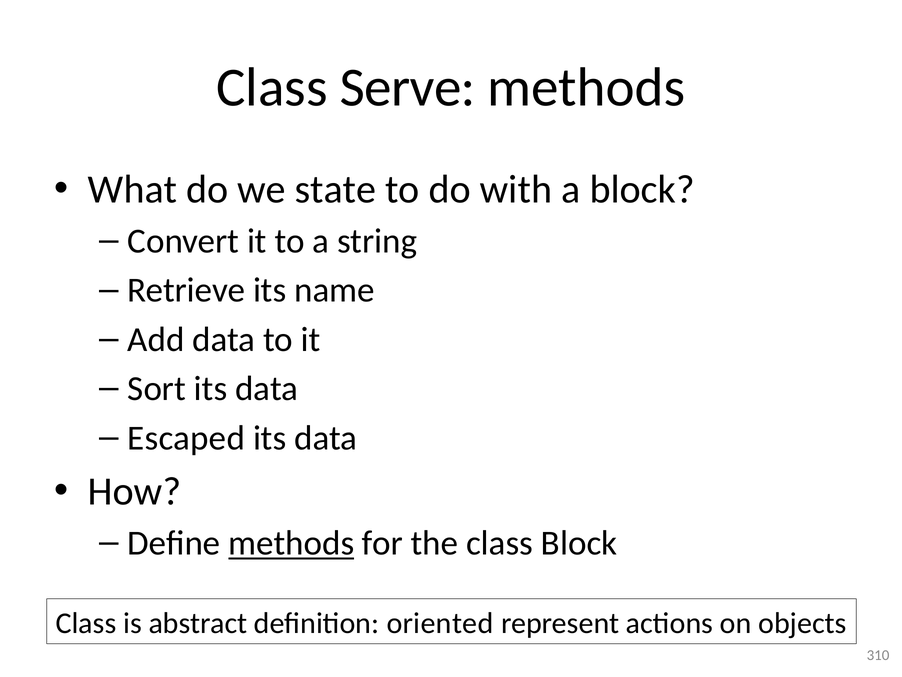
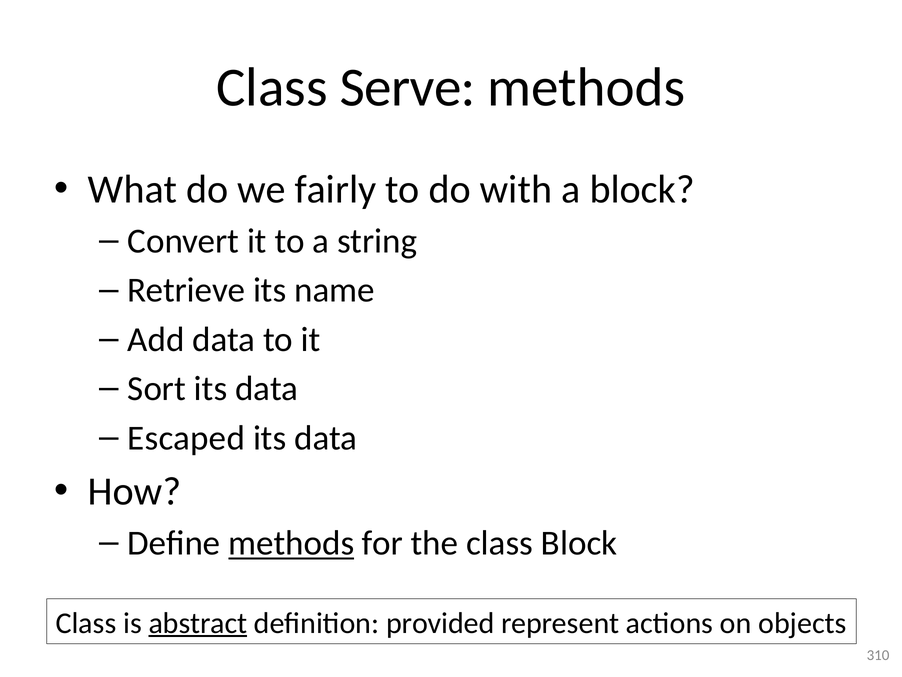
state: state -> fairly (335, 189)
abstract underline: none -> present (198, 623)
oriented: oriented -> provided (440, 623)
